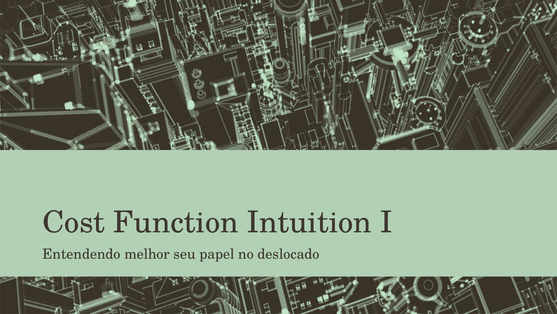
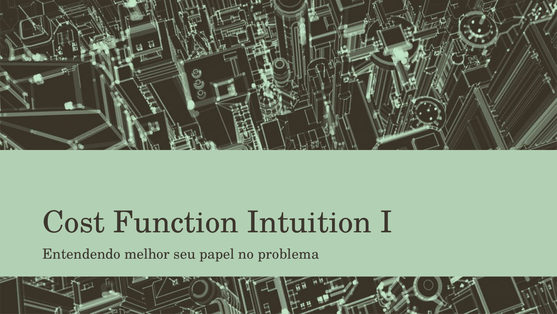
deslocado: deslocado -> problema (289, 254)
